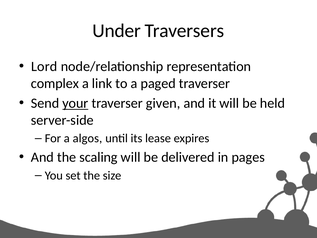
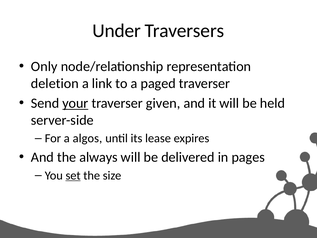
Lord: Lord -> Only (44, 67)
complex: complex -> deletion (55, 83)
scaling: scaling -> always (98, 157)
set underline: none -> present (73, 175)
